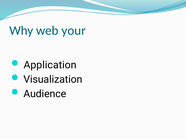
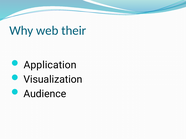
your: your -> their (74, 31)
